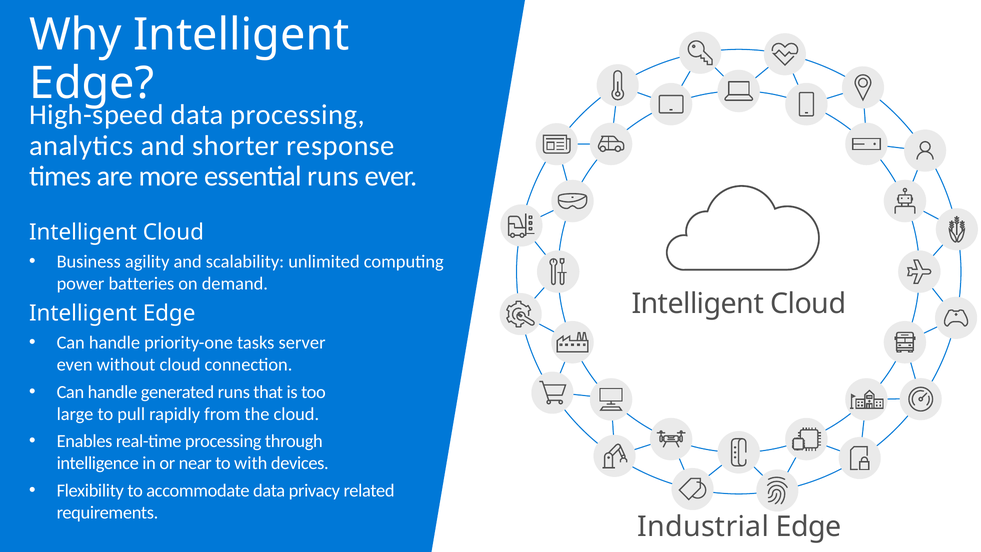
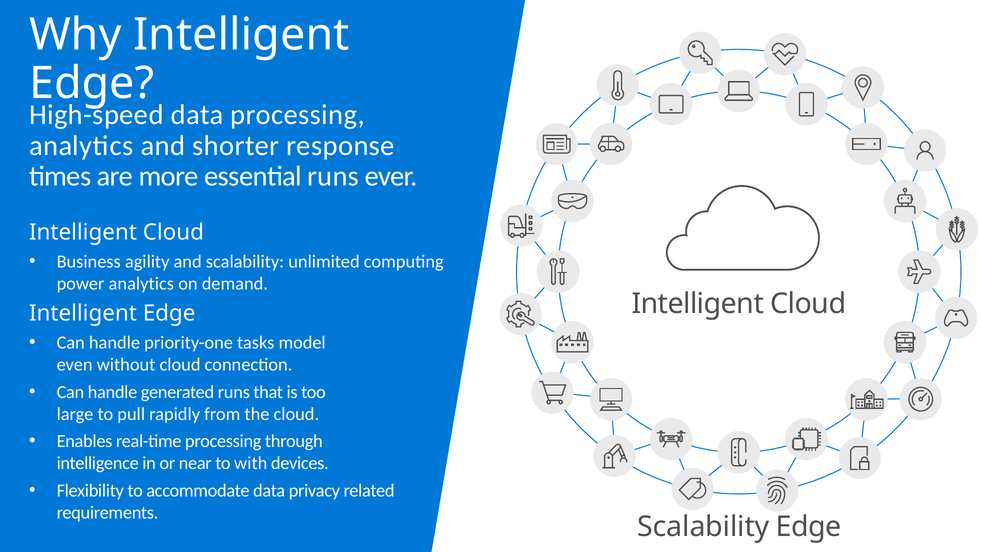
power batteries: batteries -> analytics (141, 283)
server: server -> model (302, 343)
Industrial: Industrial -> Scalability (703, 527)
